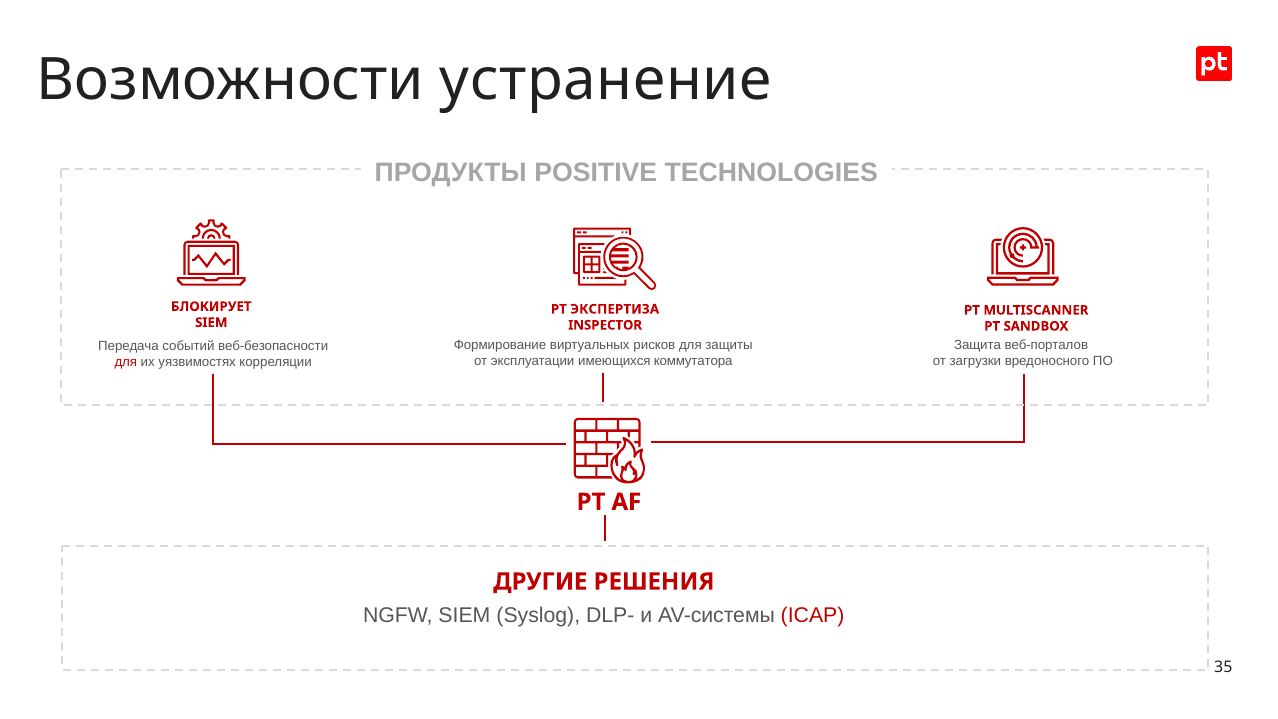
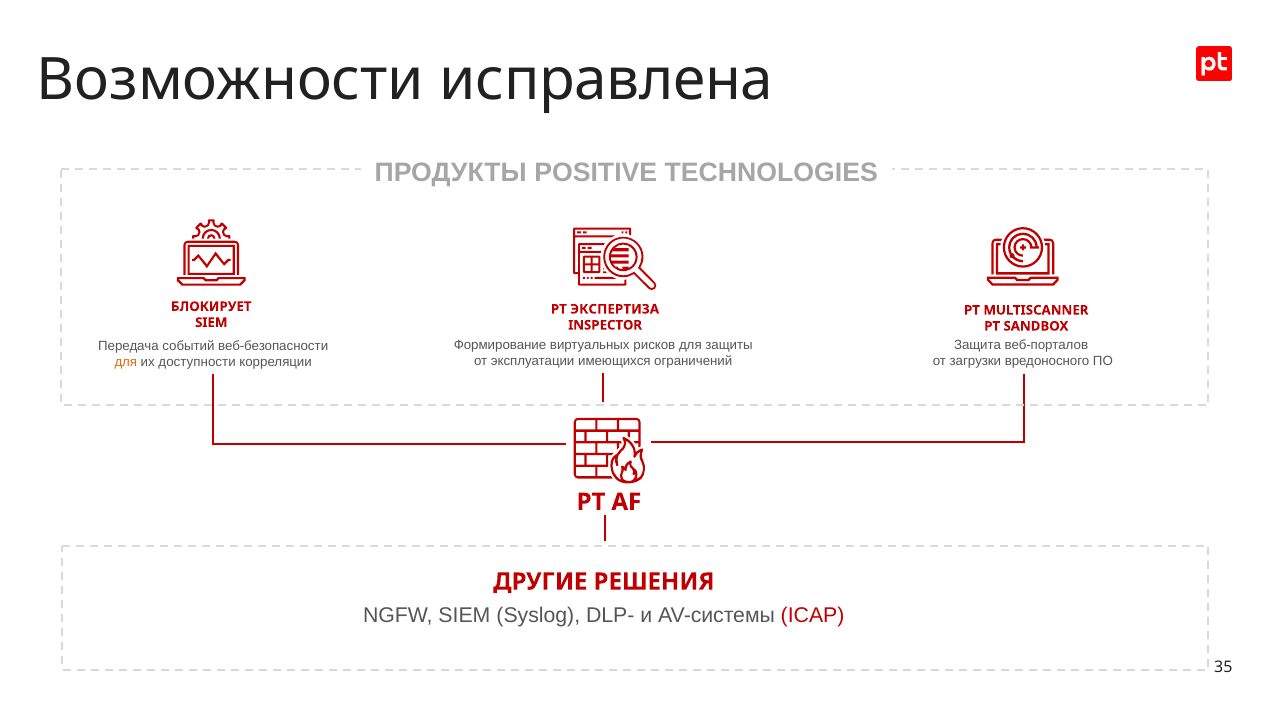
устранение: устранение -> исправлена (606, 80)
коммутатора: коммутатора -> ограничений (693, 362)
для colour: red -> orange (126, 362)
уязвимостях: уязвимостях -> доступности (197, 362)
